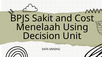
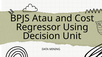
Sakit: Sakit -> Atau (42, 18)
Menelaah: Menelaah -> Regressor (38, 27)
